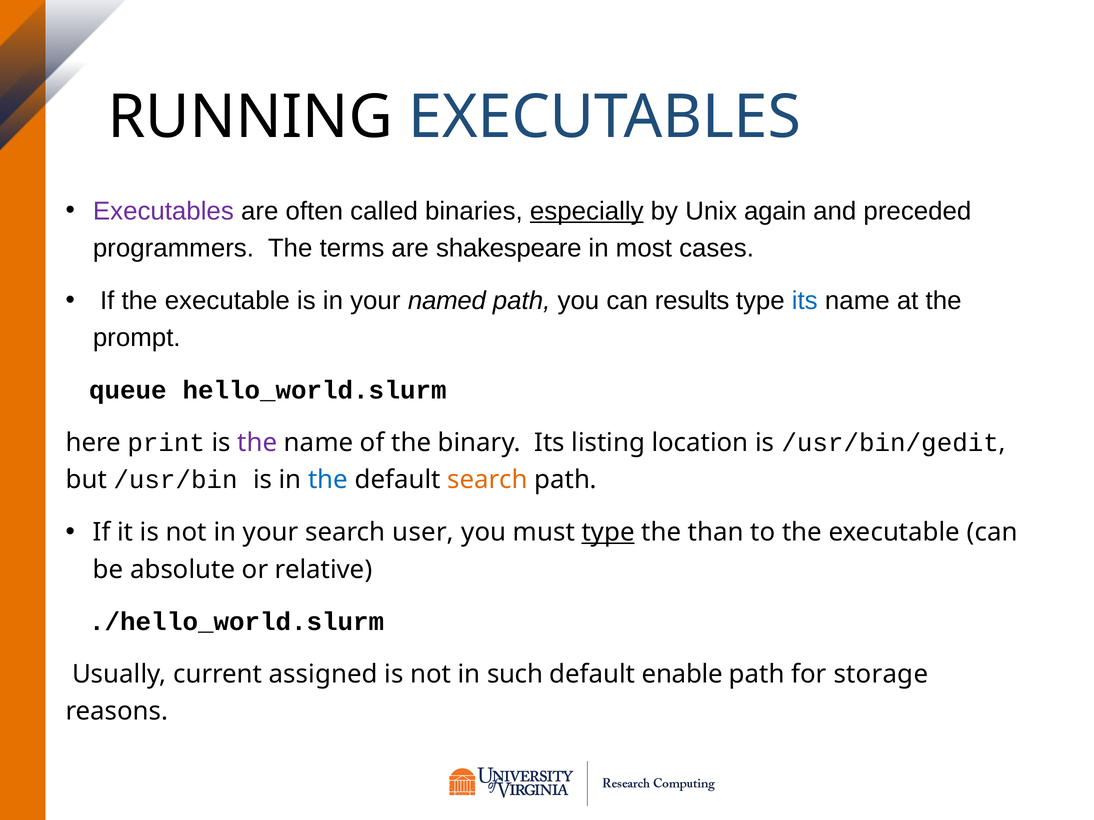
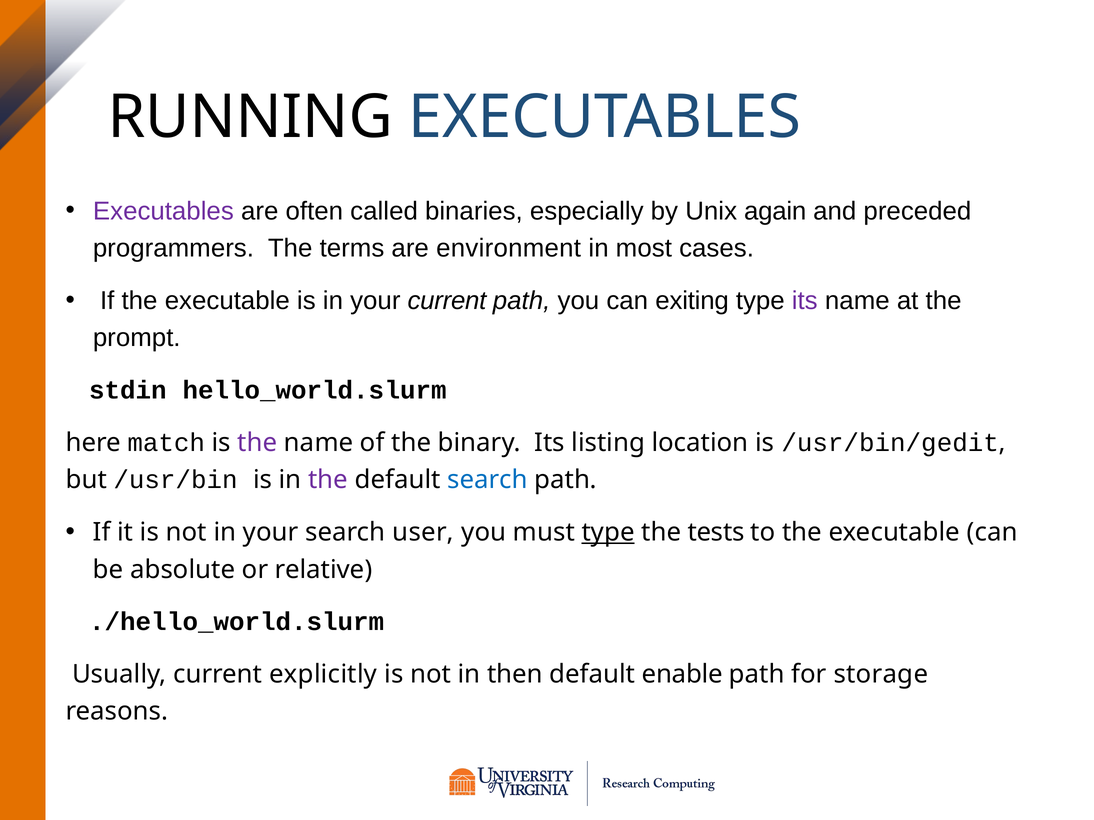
especially underline: present -> none (587, 211)
shakespeare: shakespeare -> environment (509, 249)
your named: named -> current (447, 301)
results: results -> exiting (692, 301)
its colour: blue -> purple (805, 301)
queue: queue -> stdin (128, 391)
print: print -> match (166, 443)
the colour: blue -> purple (328, 480)
search colour: orange -> blue (488, 480)
than: than -> tests (716, 533)
assigned: assigned -> explicitly (323, 675)
such: such -> then (515, 675)
